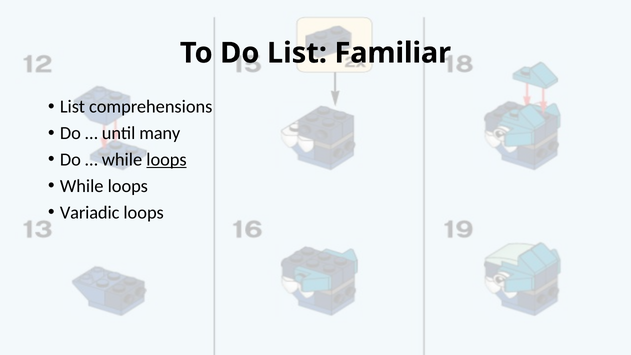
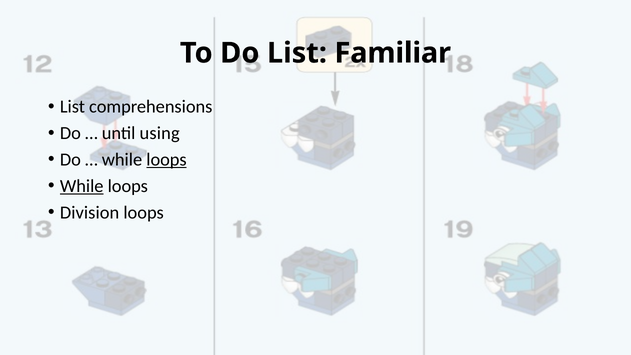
many: many -> using (160, 133)
While underline: none -> present (82, 186)
Variadic: Variadic -> Division (90, 213)
